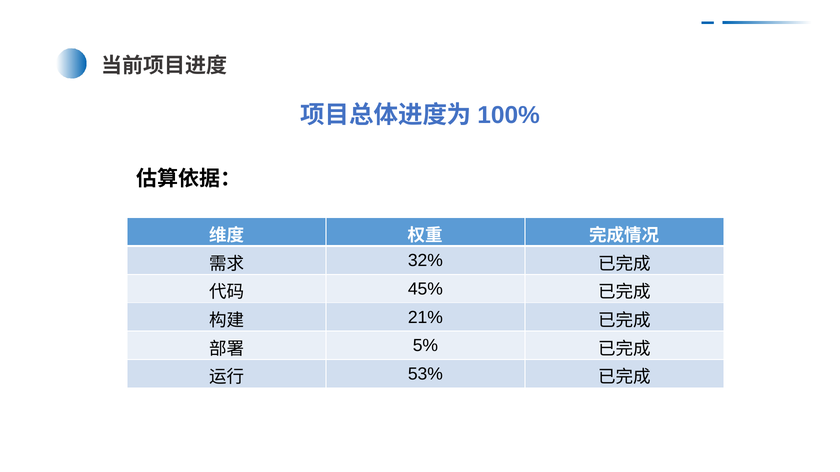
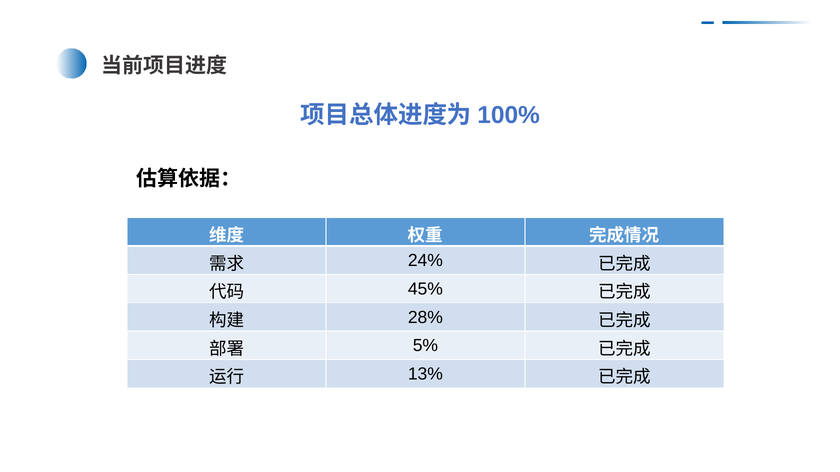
32%: 32% -> 24% (425, 261)
21%: 21% -> 28% (425, 318)
53%: 53% -> 13% (425, 374)
